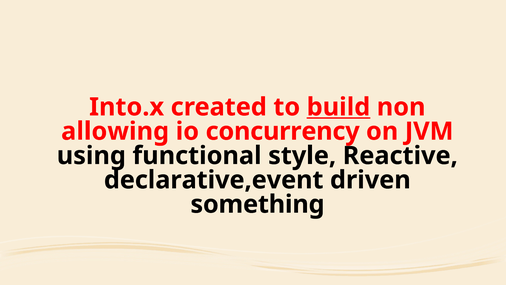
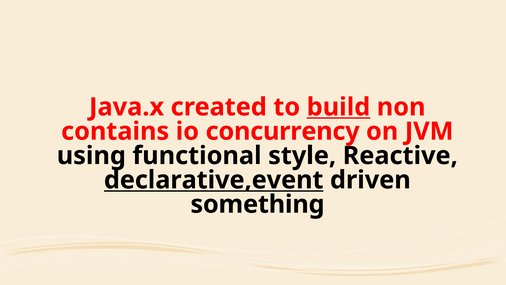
Into.x: Into.x -> Java.x (127, 107)
allowing: allowing -> contains (115, 131)
declarative,event underline: none -> present (214, 180)
